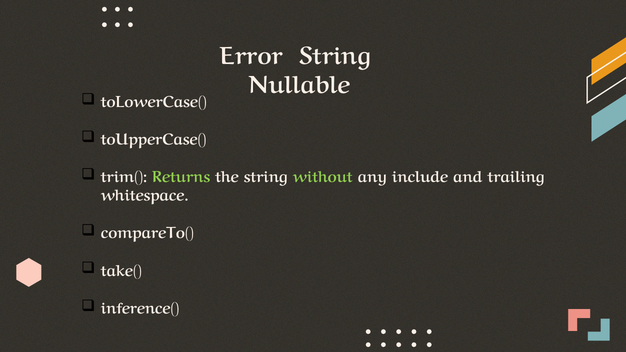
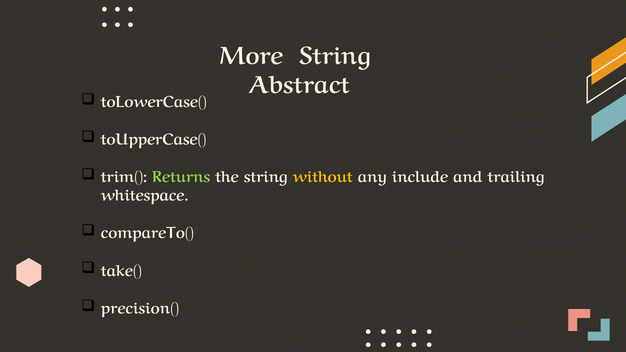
Error: Error -> More (252, 56)
Nullable: Nullable -> Abstract (299, 85)
without colour: light green -> yellow (323, 177)
inference(: inference( -> precision( (140, 309)
